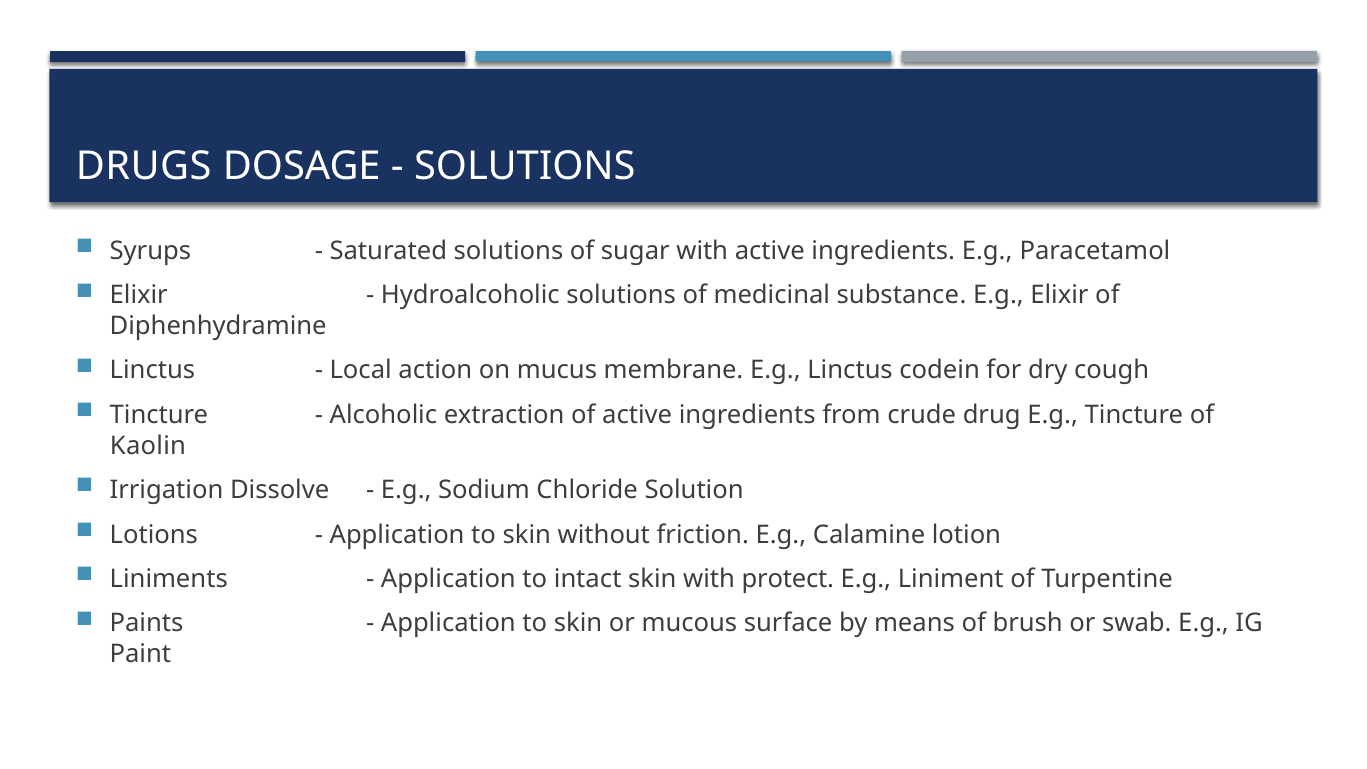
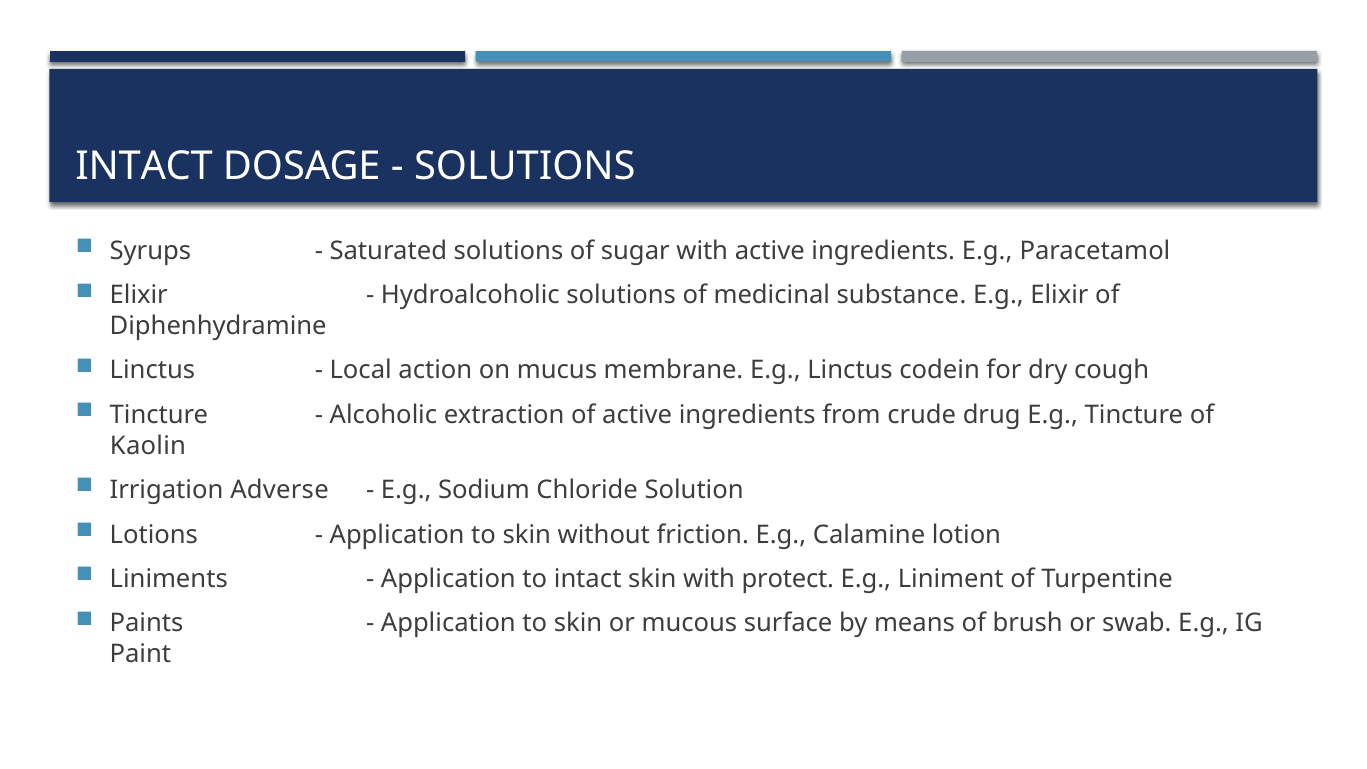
DRUGS: DRUGS -> INTACT (144, 166)
Dissolve: Dissolve -> Adverse (279, 490)
